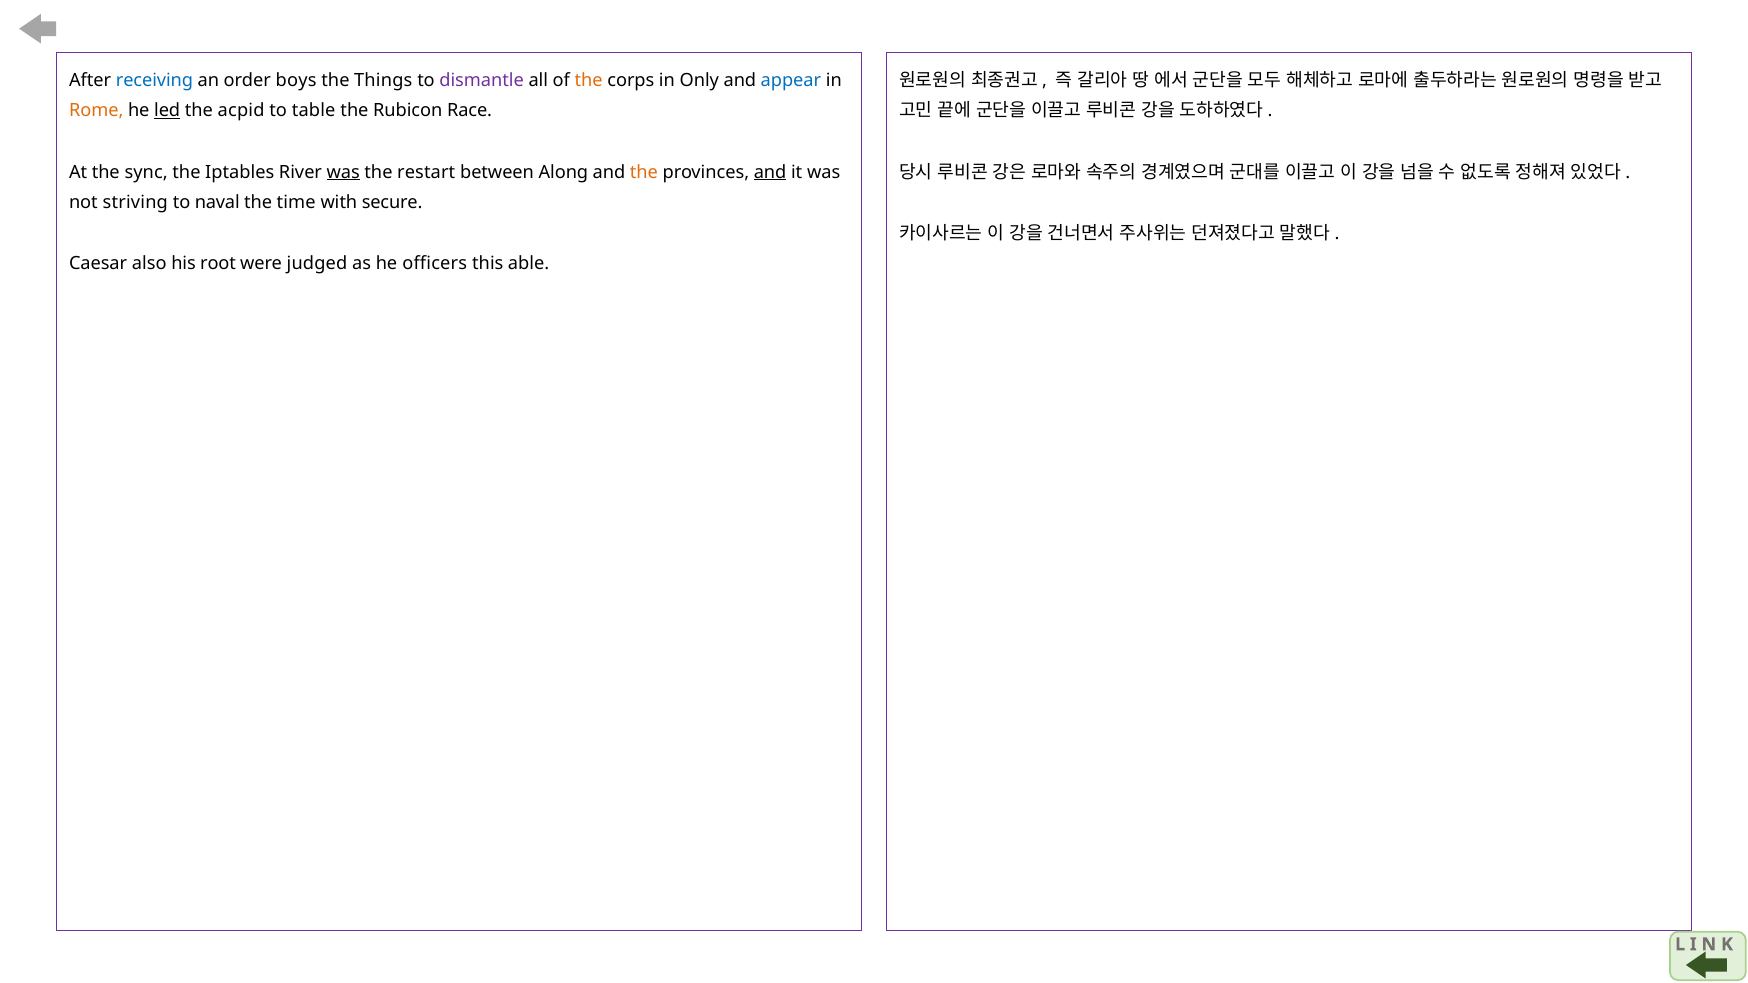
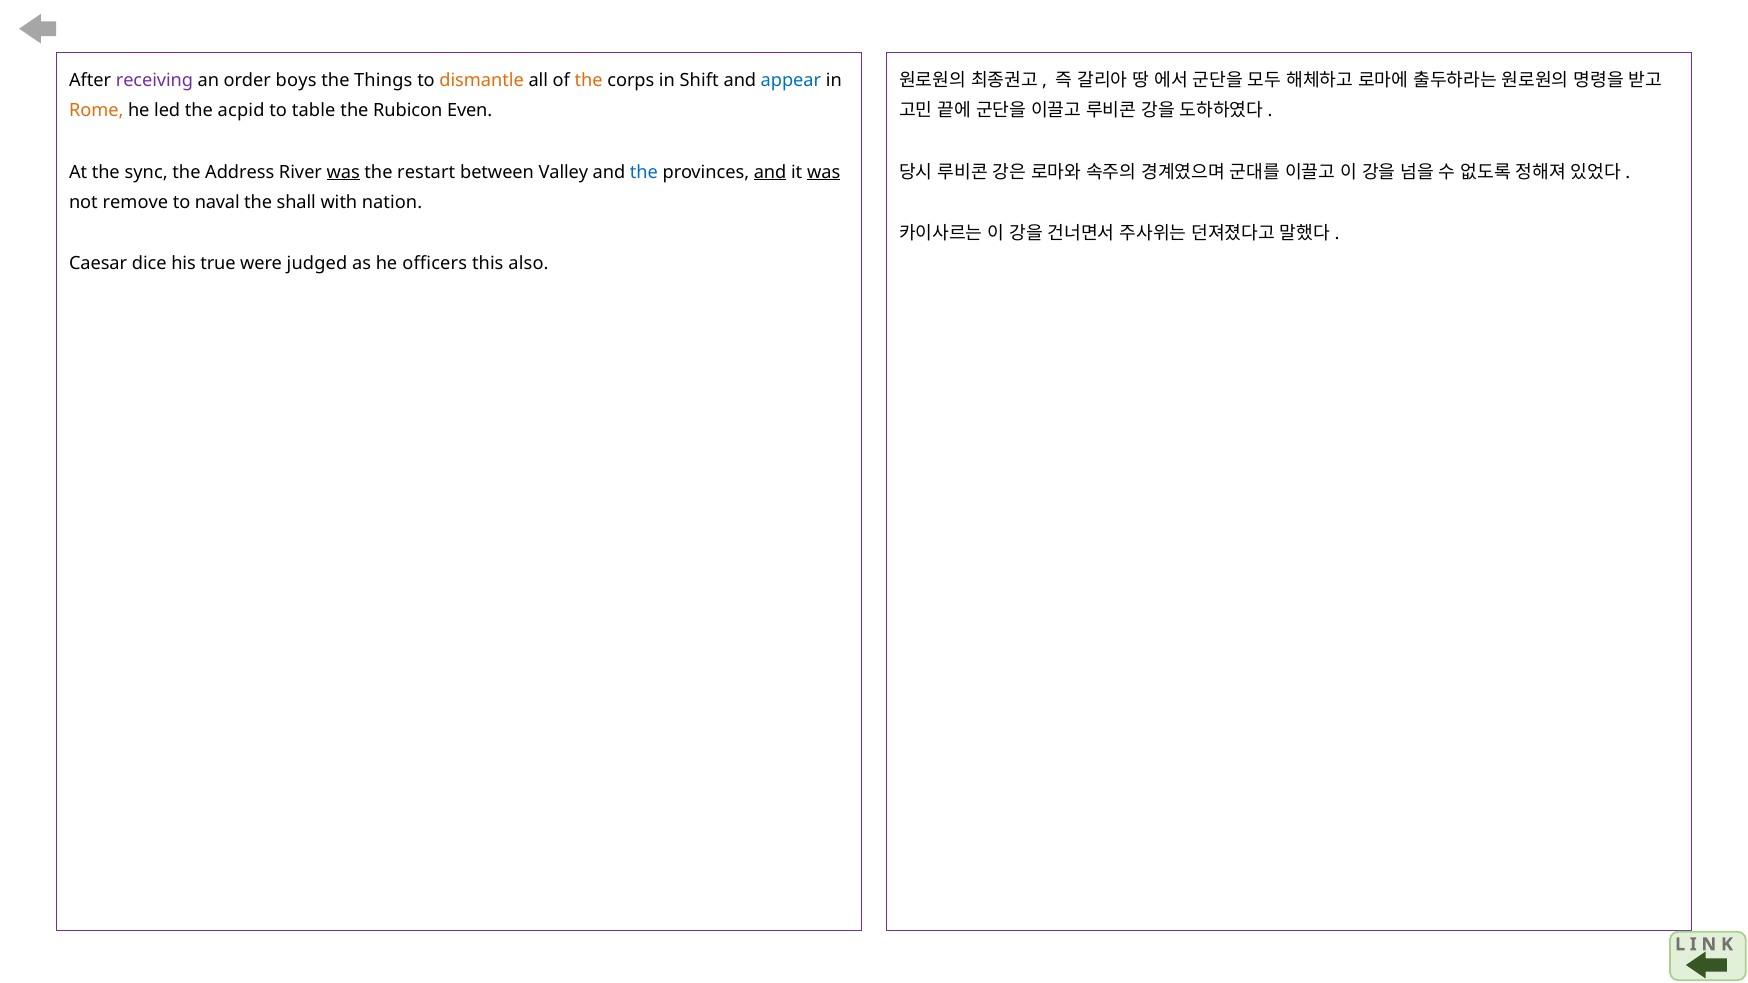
receiving colour: blue -> purple (154, 80)
dismantle colour: purple -> orange (482, 80)
Only: Only -> Shift (699, 80)
led underline: present -> none (167, 111)
Race: Race -> Even (470, 111)
Iptables: Iptables -> Address (240, 172)
Along: Along -> Valley (563, 172)
the colour: orange -> blue (644, 172)
was underline: none -> present (824, 172)
striving: striving -> remove (135, 203)
time: time -> shall (296, 203)
secure: secure -> nation (392, 203)
also: also -> dice (149, 264)
root: root -> true (218, 264)
able: able -> also (528, 264)
